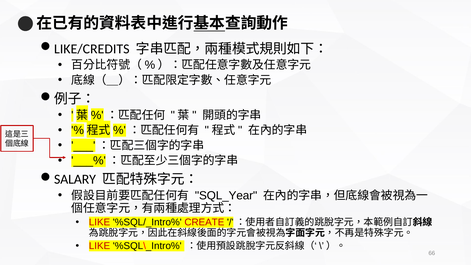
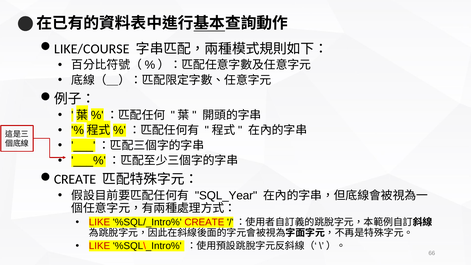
LIKE/CREDITS: LIKE/CREDITS -> LIKE/COURSE (92, 49)
SALARY: SALARY -> CREATE (75, 179)
